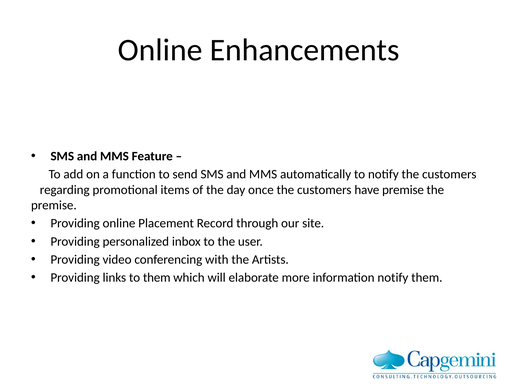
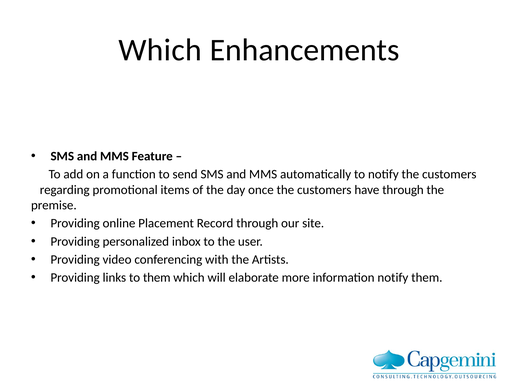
Online: Online -> Which (160, 50)
have premise: premise -> through (403, 190)
